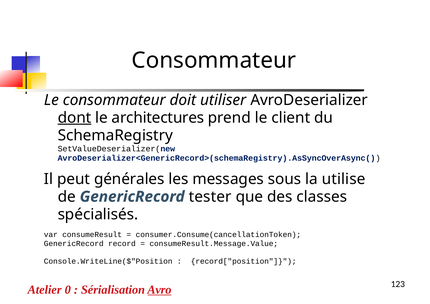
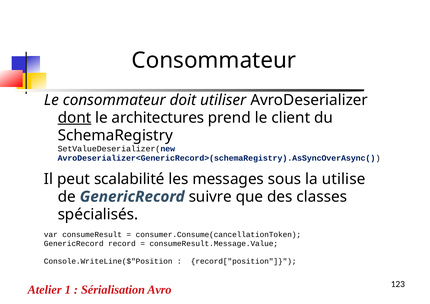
générales: générales -> scalabilité (129, 179)
tester: tester -> suivre (210, 197)
0: 0 -> 1 (68, 290)
Avro underline: present -> none (159, 290)
